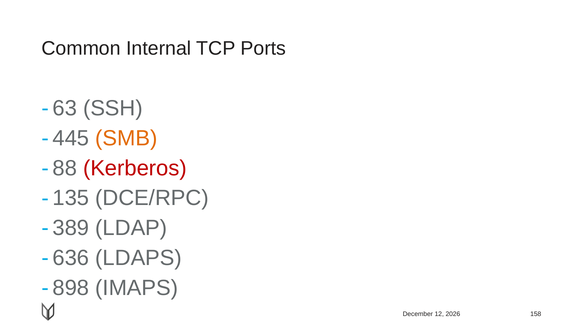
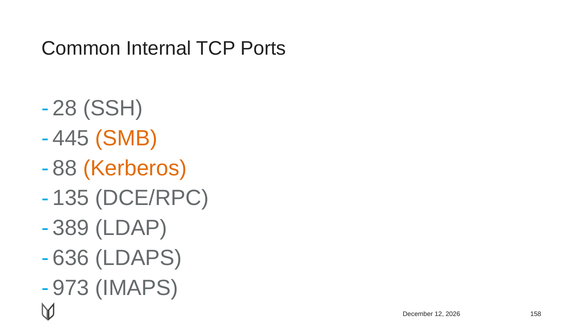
63: 63 -> 28 (65, 108)
Kerberos colour: red -> orange (135, 168)
898: 898 -> 973 (71, 287)
